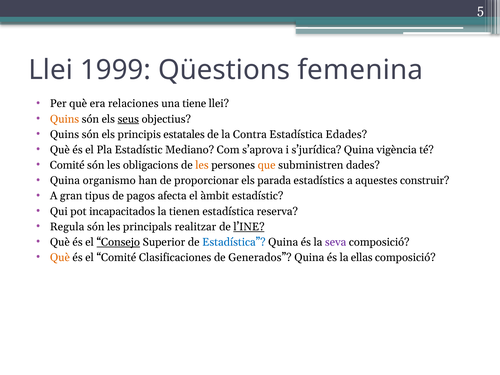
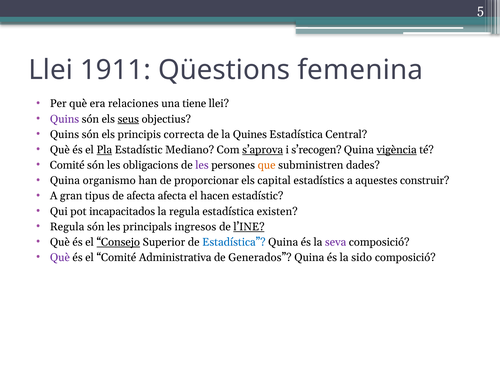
1999: 1999 -> 1911 (115, 70)
Quins colour: orange -> purple (65, 119)
estatales: estatales -> correcta (184, 134)
Contra: Contra -> Quines (250, 134)
Edades: Edades -> Central (346, 134)
Pla underline: none -> present (104, 150)
s’aprova underline: none -> present (263, 150)
s’jurídica: s’jurídica -> s’recogen (316, 150)
vigència underline: none -> present (397, 150)
les colour: orange -> purple (202, 165)
parada: parada -> capital (274, 181)
de pagos: pagos -> afecta (141, 196)
àmbit: àmbit -> hacen (215, 196)
la tienen: tienen -> regula (184, 211)
reserva: reserva -> existen (277, 211)
realitzar: realitzar -> ingresos (195, 227)
Què colour: orange -> purple (60, 258)
Clasificaciones: Clasificaciones -> Administrativa (175, 258)
ellas: ellas -> sido (362, 258)
